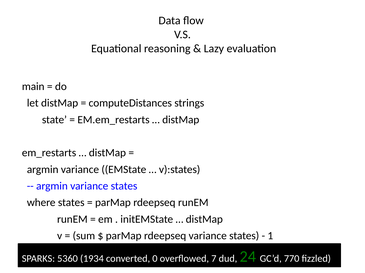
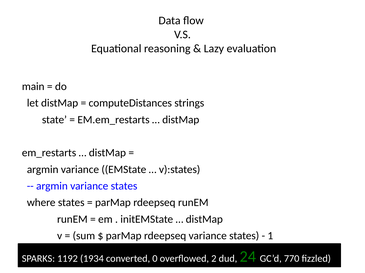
5360: 5360 -> 1192 (68, 259)
7: 7 -> 2 (214, 259)
